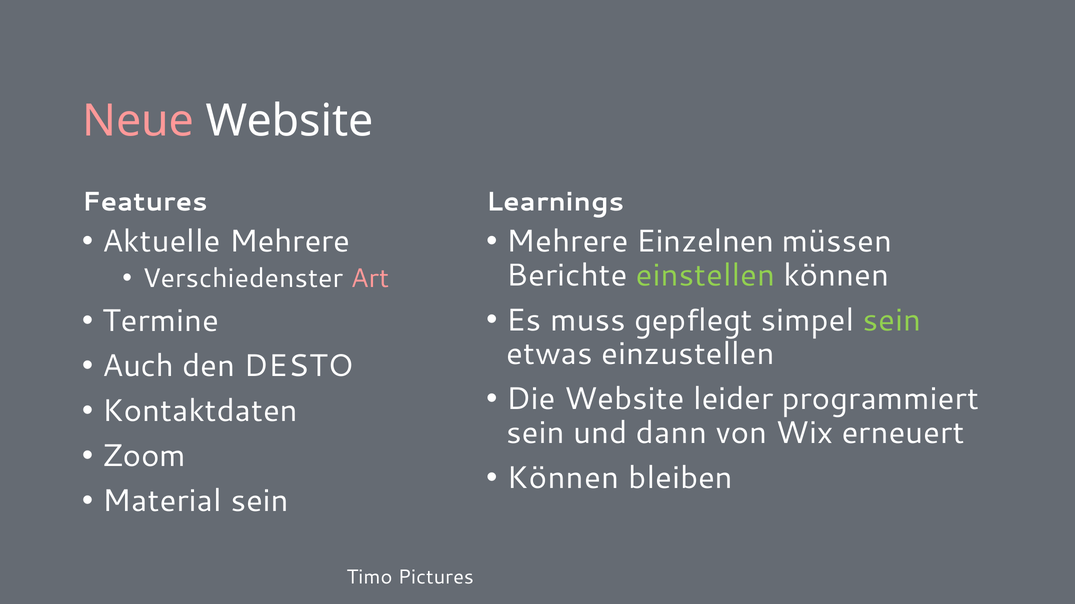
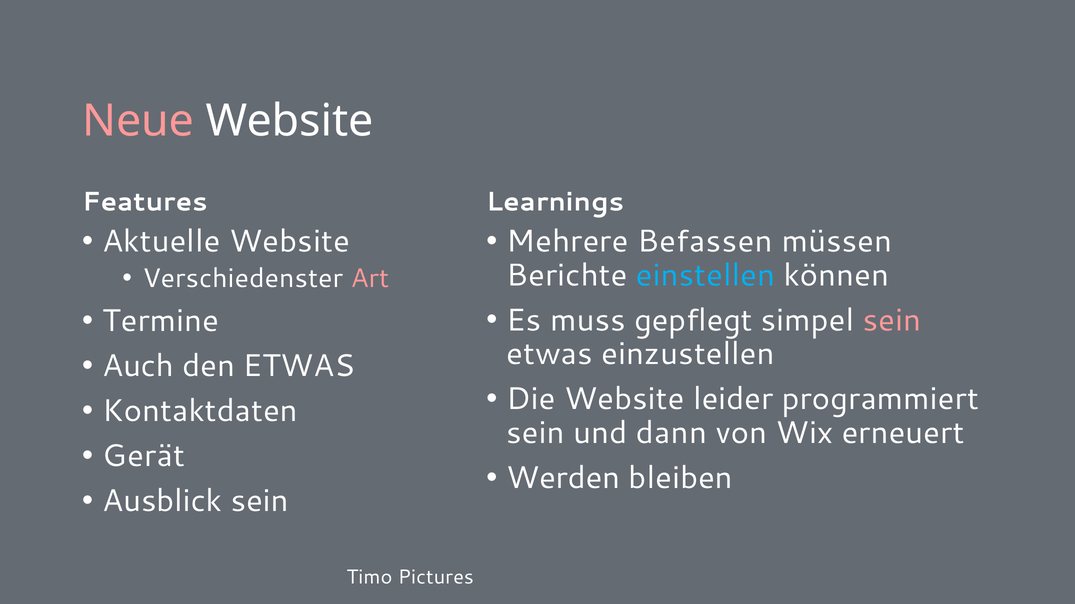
Aktuelle Mehrere: Mehrere -> Website (290, 242)
Einzelnen: Einzelnen -> Befassen (705, 242)
einstellen colour: light green -> light blue (706, 276)
sein colour: light green -> pink (892, 321)
den DESTO: DESTO -> ETWAS (299, 366)
Zoom: Zoom -> Gerät (144, 457)
Können: Können -> Werden (563, 479)
Material: Material -> Ausblick (162, 502)
